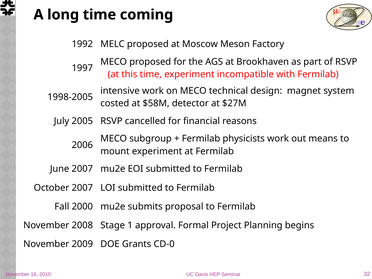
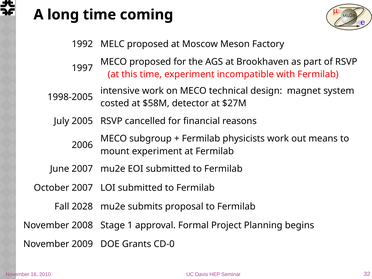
2000: 2000 -> 2028 (82, 207)
